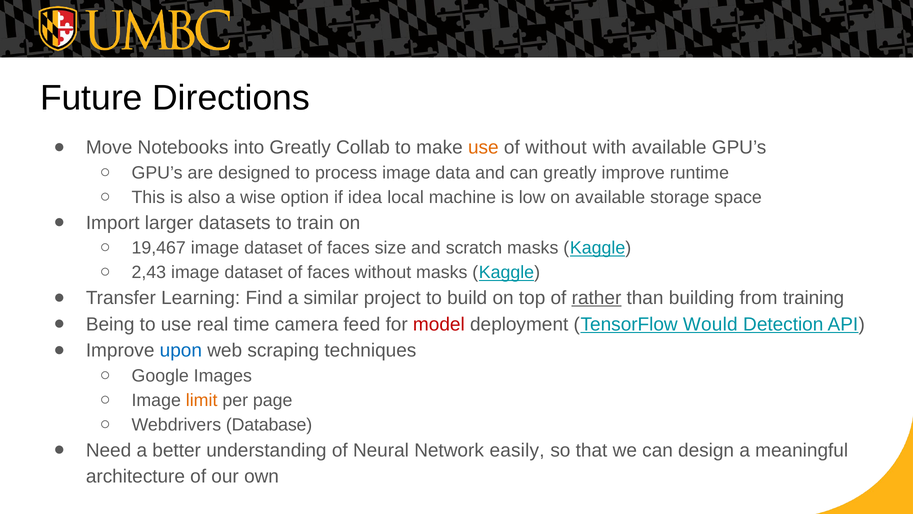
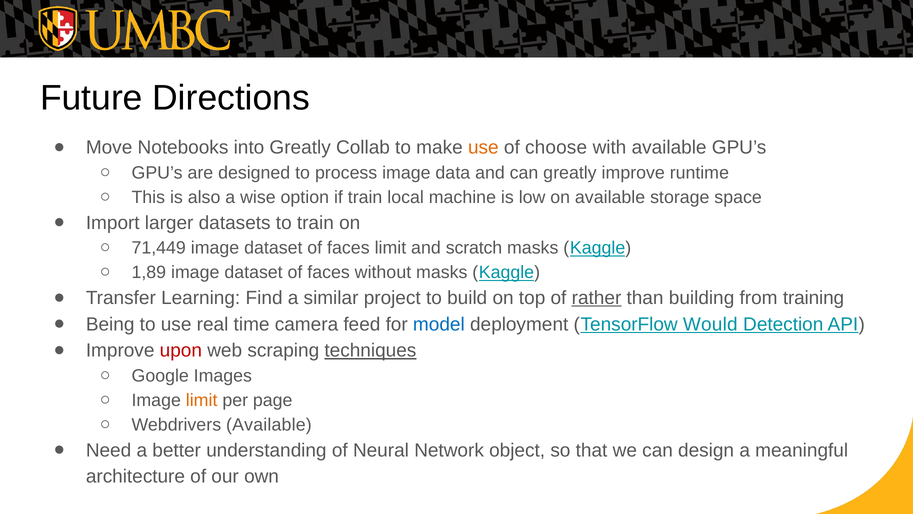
of without: without -> choose (556, 147)
if idea: idea -> train (365, 197)
19,467: 19,467 -> 71,449 (159, 248)
faces size: size -> limit (390, 248)
2,43: 2,43 -> 1,89 (149, 272)
model colour: red -> blue (439, 324)
upon colour: blue -> red (181, 350)
techniques underline: none -> present (370, 350)
Webdrivers Database: Database -> Available (269, 424)
easily: easily -> object (517, 450)
